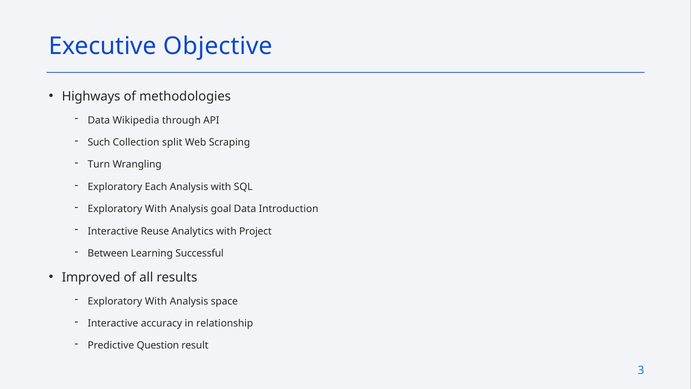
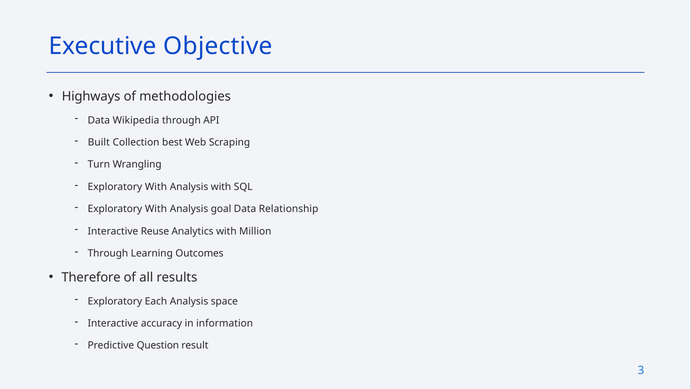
Such: Such -> Built (99, 142)
split: split -> best (172, 142)
Each: Each -> With (156, 187)
Introduction: Introduction -> Relationship (289, 209)
Project: Project -> Million (255, 231)
Between: Between -> Through (108, 253)
Successful: Successful -> Outcomes (200, 253)
Improved: Improved -> Therefore (91, 277)
With: With -> Each (156, 301)
relationship: relationship -> information (225, 323)
